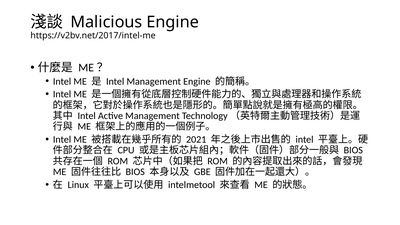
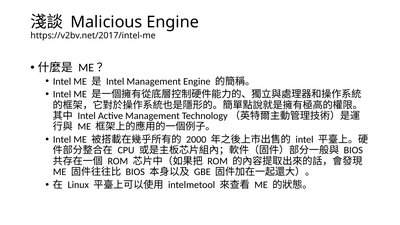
2021: 2021 -> 2000 (196, 140)
